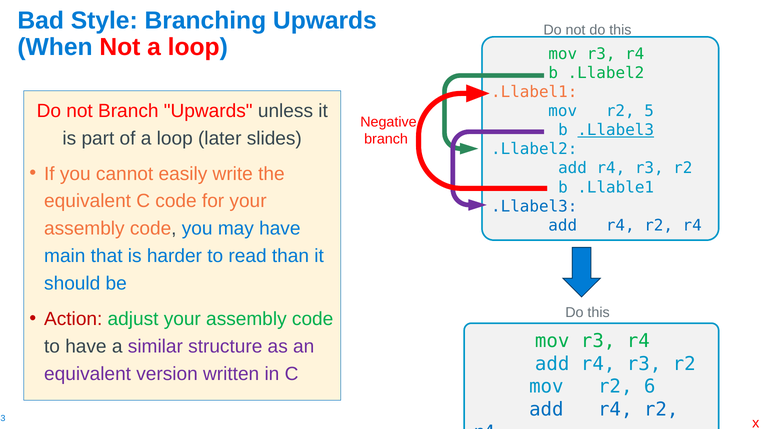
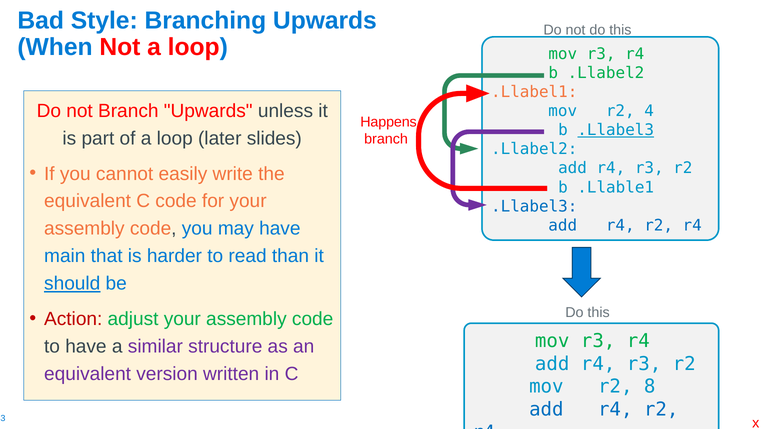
5: 5 -> 4 (649, 111)
Negative: Negative -> Happens (389, 122)
should underline: none -> present (72, 284)
6: 6 -> 8 (650, 387)
